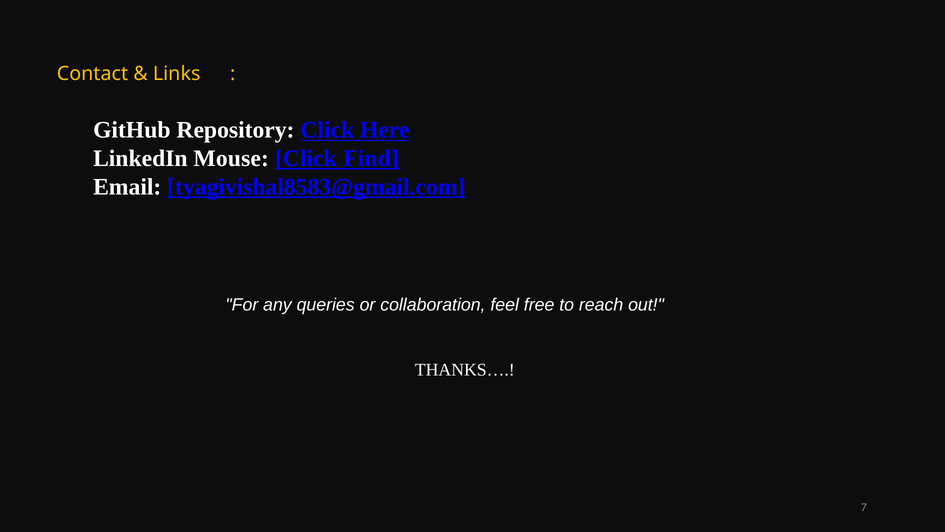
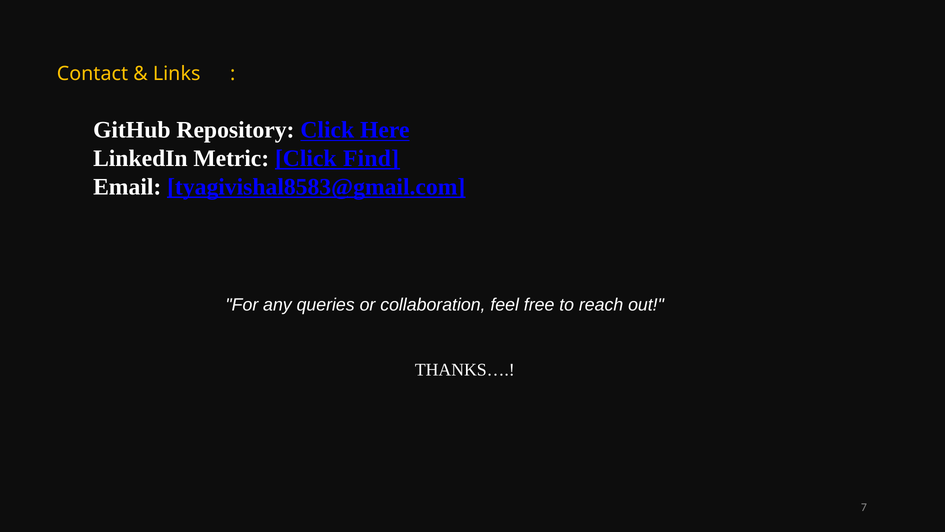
Mouse: Mouse -> Metric (231, 158)
